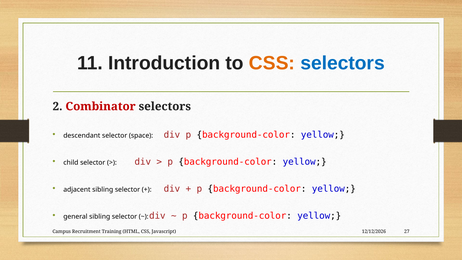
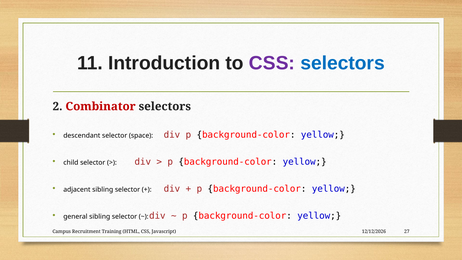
CSS colour: orange -> purple (272, 63)
